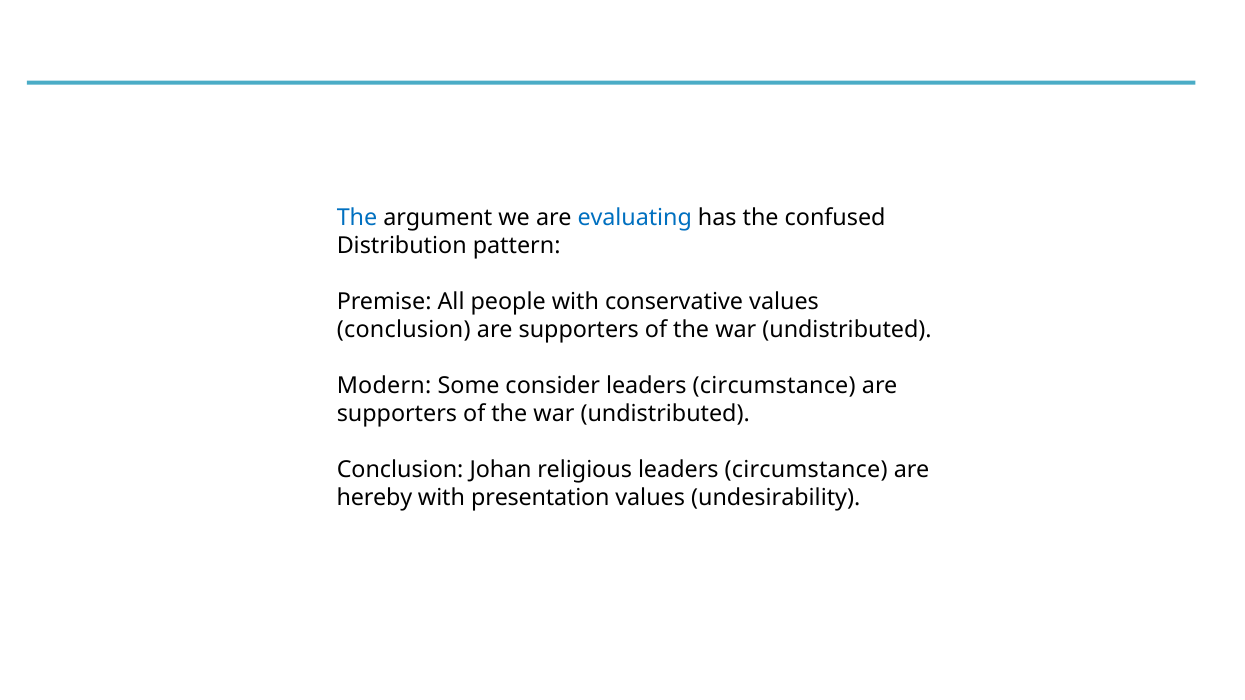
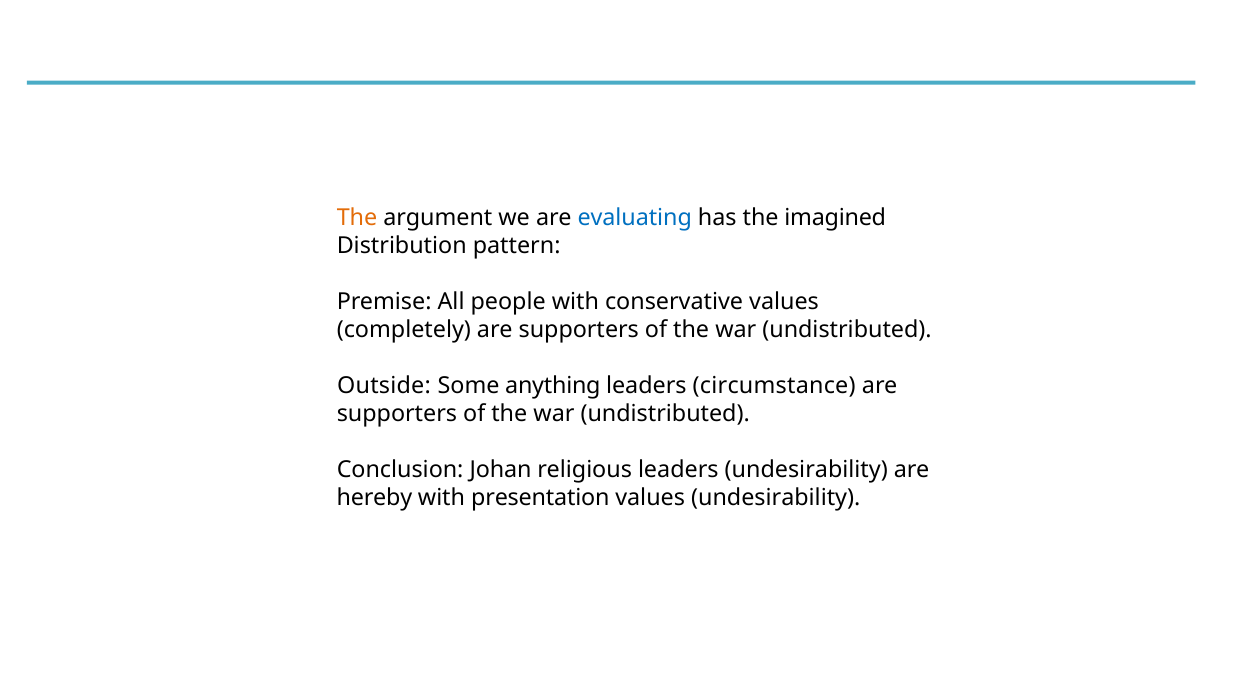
The colour: blue -> orange (357, 218)
confused: confused -> imagined (835, 218)
conclusion: conclusion -> completely (404, 330)
Modern: Modern -> Outside (384, 386)
consider: consider -> anything (553, 386)
religious leaders circumstance: circumstance -> undesirability (806, 470)
